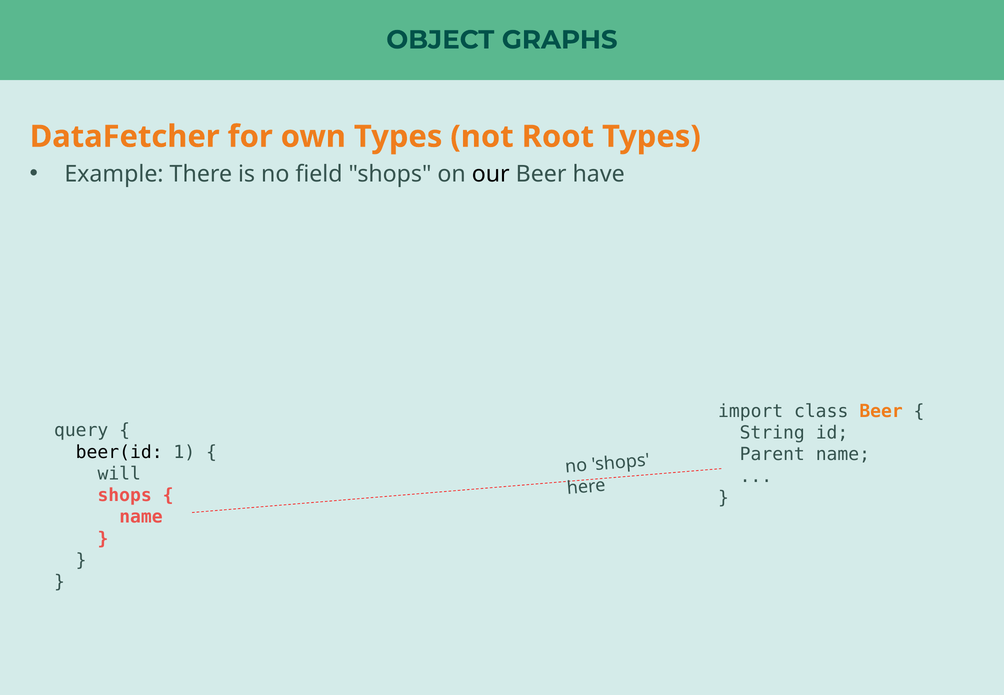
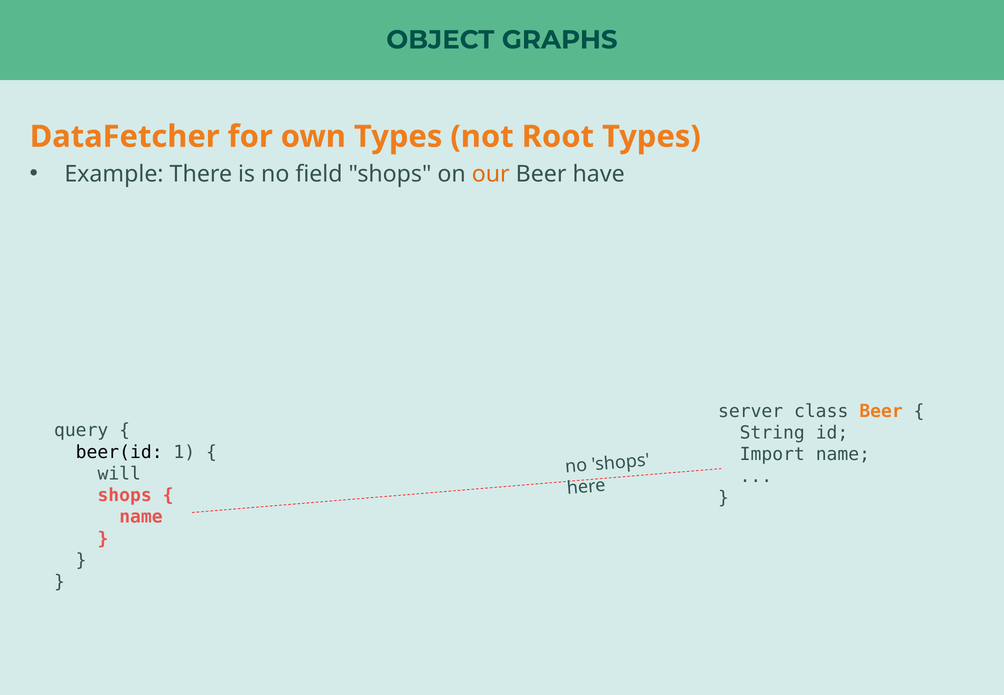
our colour: black -> orange (491, 174)
import: import -> server (751, 411)
Parent: Parent -> Import (772, 454)
